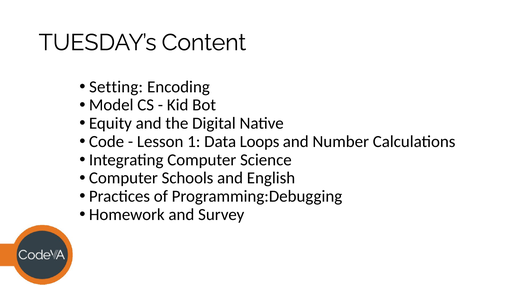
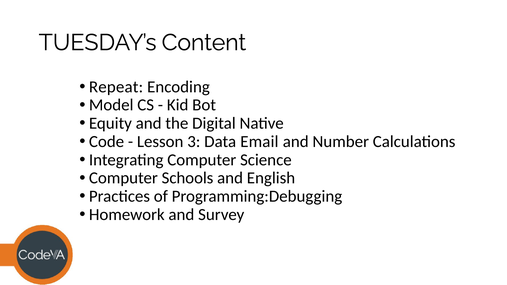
Setting: Setting -> Repeat (116, 87)
1: 1 -> 3 (194, 142)
Loops: Loops -> Email (259, 142)
